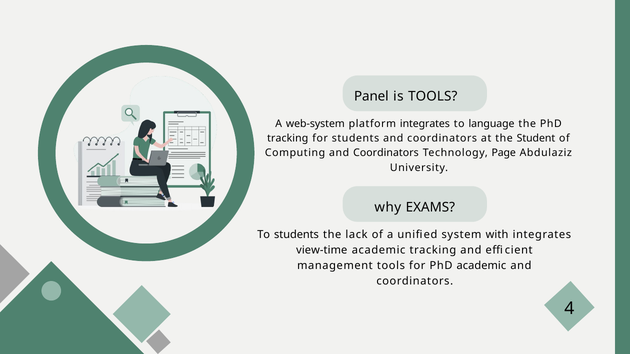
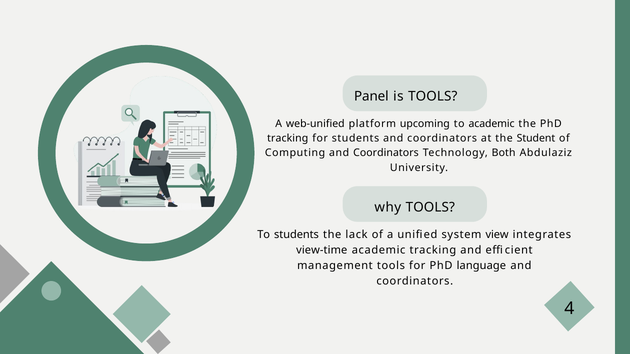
web-system: web-system -> web-unified (315, 124)
platform integrates: integrates -> upcoming (425, 124)
to language: language -> academic (492, 124)
Page: Page -> Both (504, 153)
why EXAMS: EXAMS -> TOOLS (430, 208)
with: with -> view (497, 235)
PhD academic: academic -> language (481, 266)
